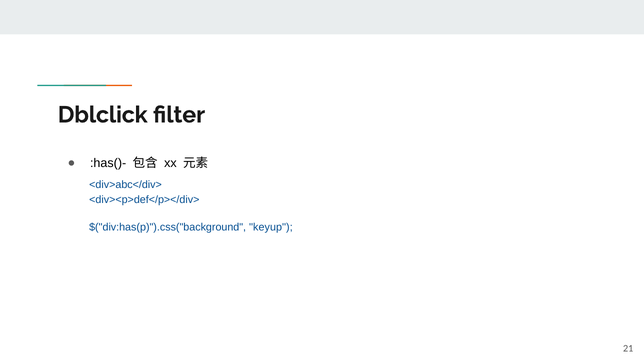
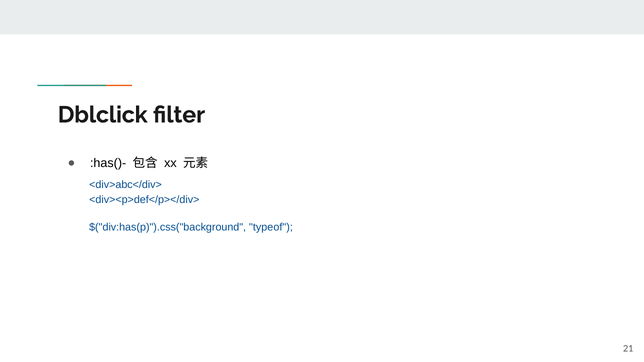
keyup: keyup -> typeof (271, 228)
